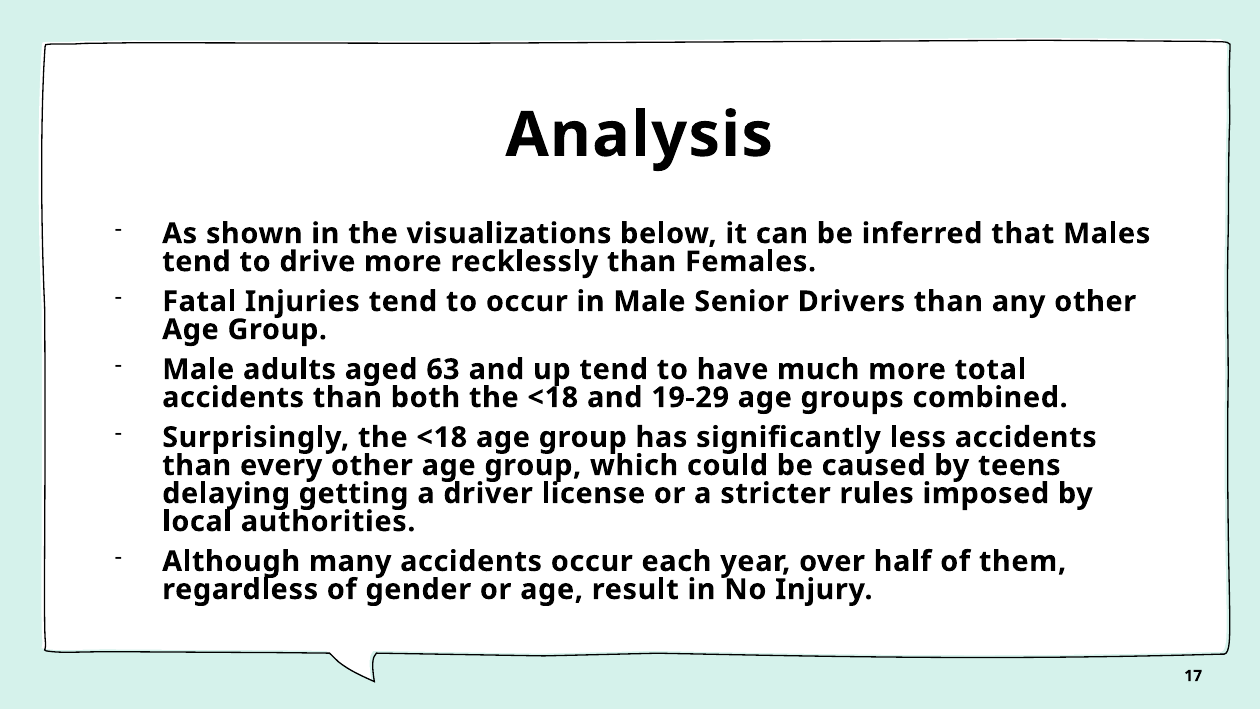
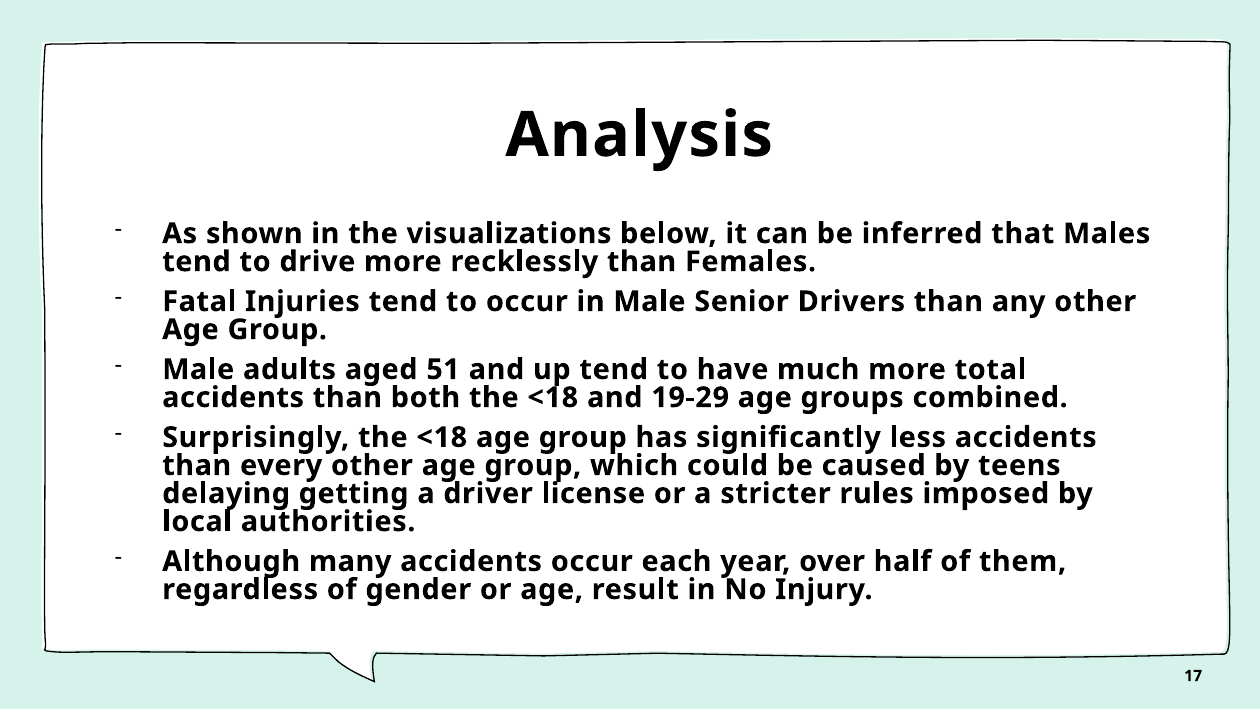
63: 63 -> 51 (443, 369)
